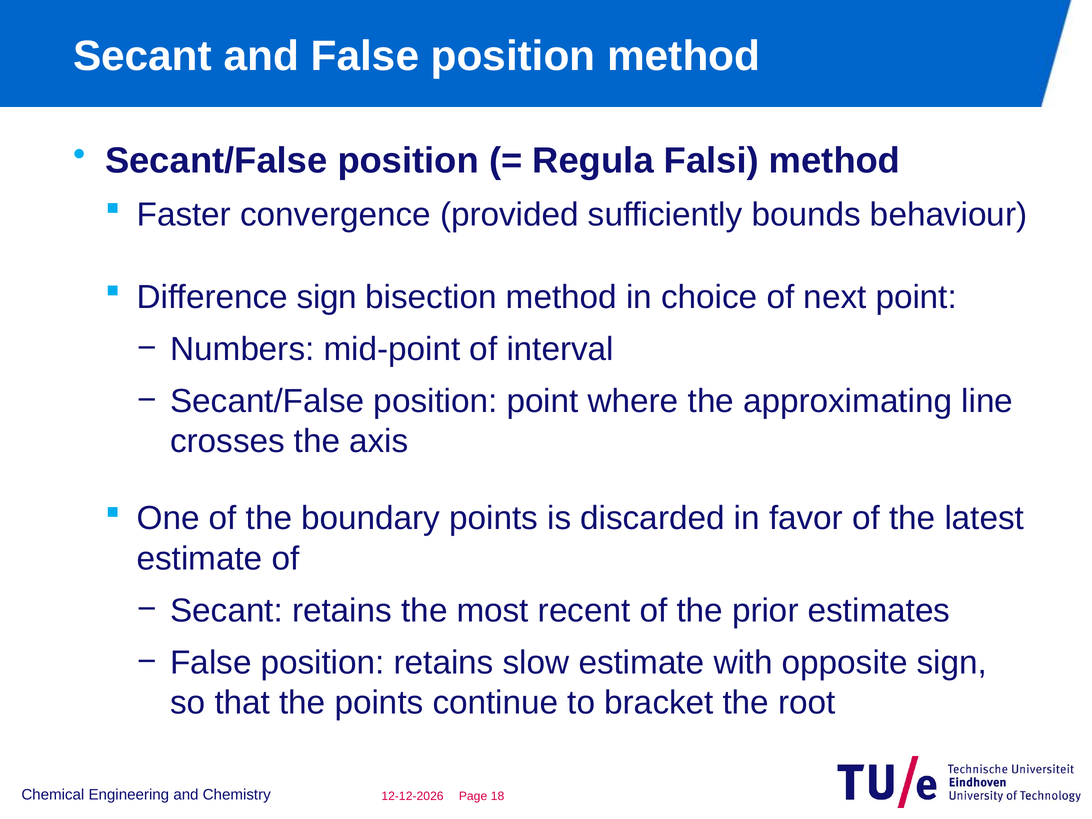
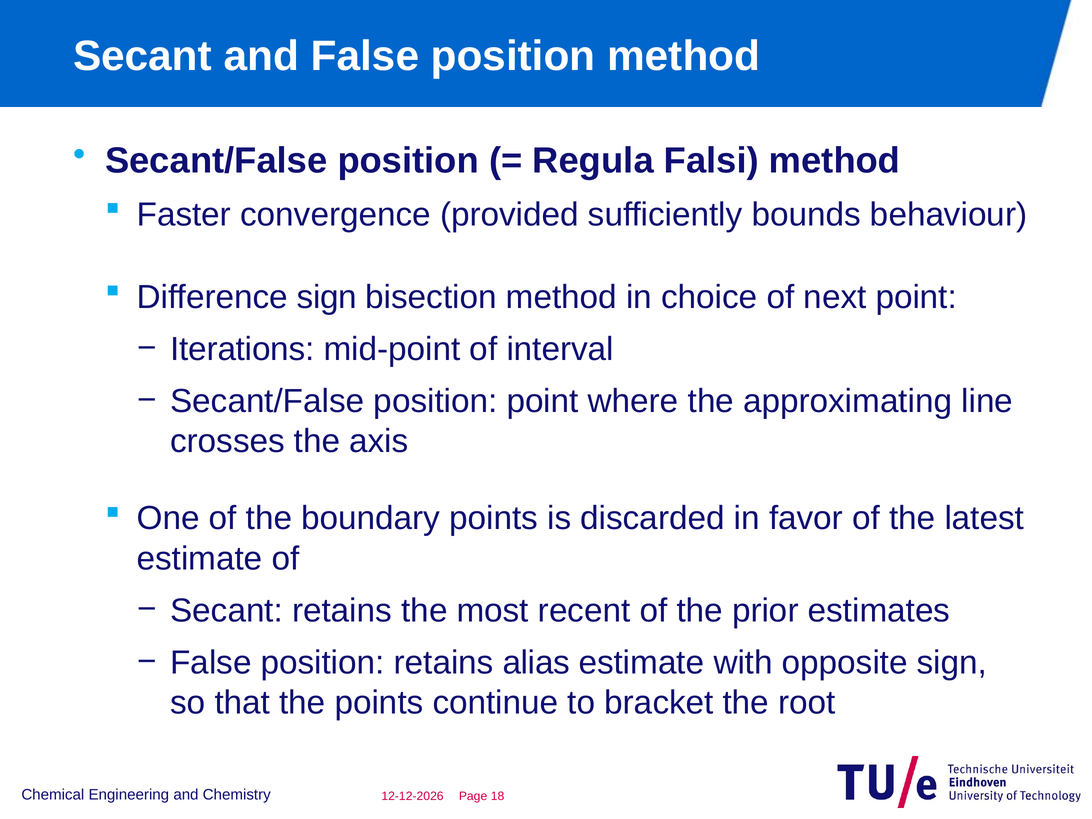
Numbers: Numbers -> Iterations (242, 349)
slow: slow -> alias (536, 663)
